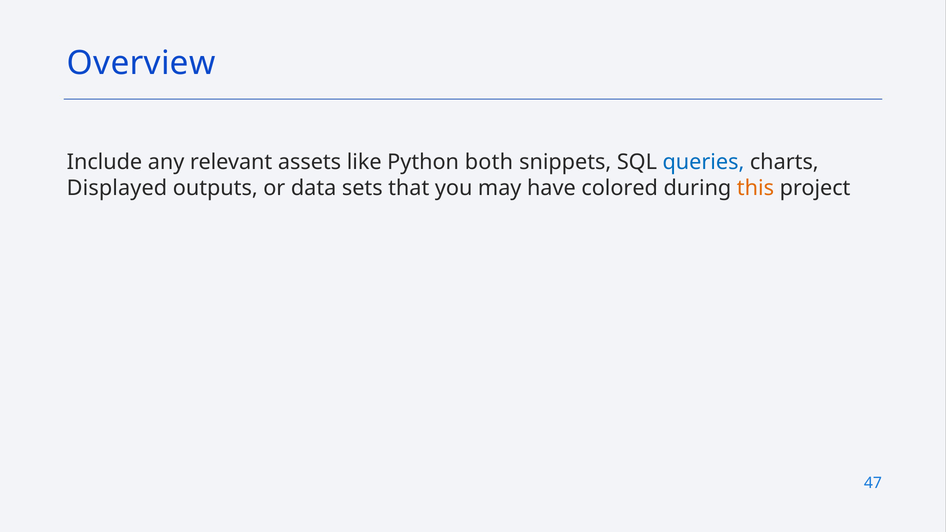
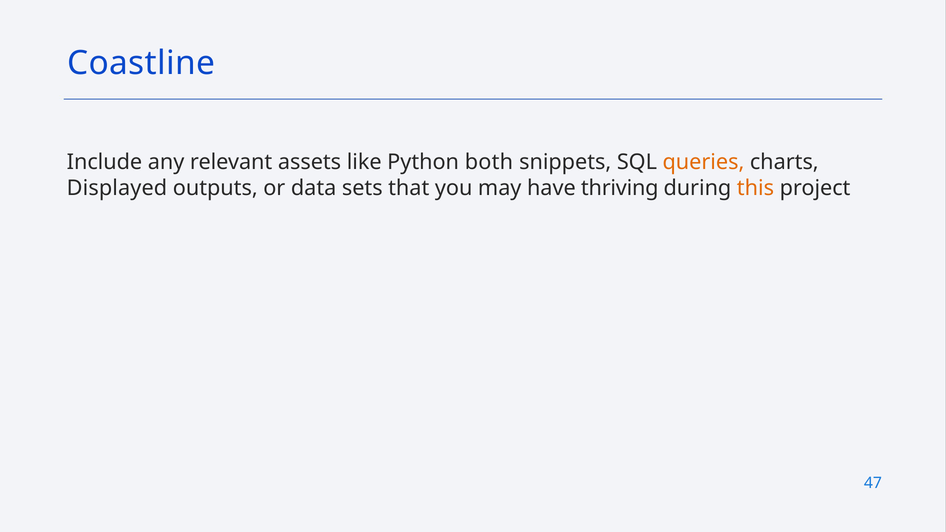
Overview: Overview -> Coastline (141, 63)
queries colour: blue -> orange (703, 162)
colored: colored -> thriving (620, 188)
